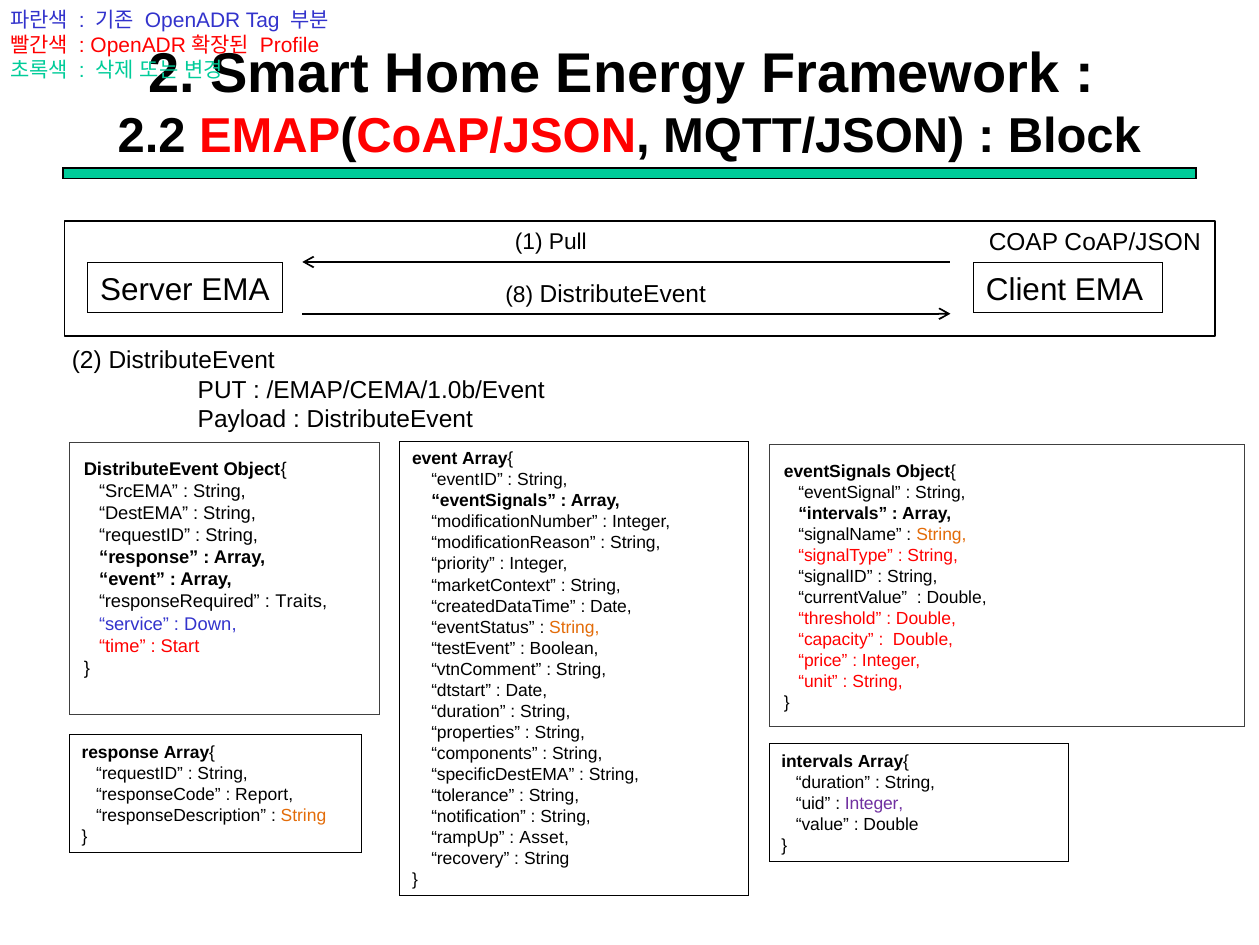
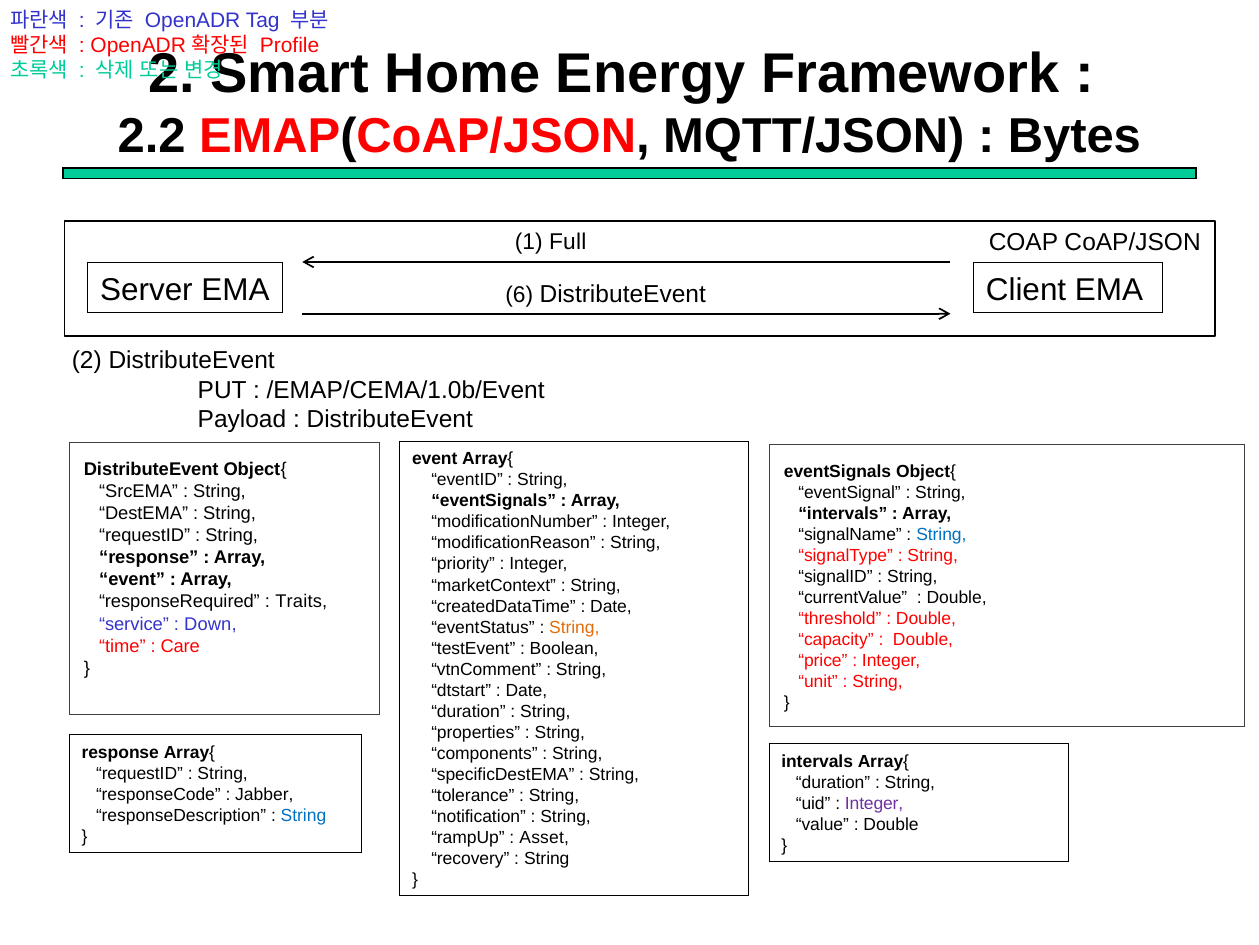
Block: Block -> Bytes (1074, 137)
Pull: Pull -> Full (568, 241)
8: 8 -> 6 (519, 294)
String colour: orange -> blue (941, 534)
Start: Start -> Care (180, 645)
Report: Report -> Jabber (264, 794)
String colour: orange -> blue (303, 815)
